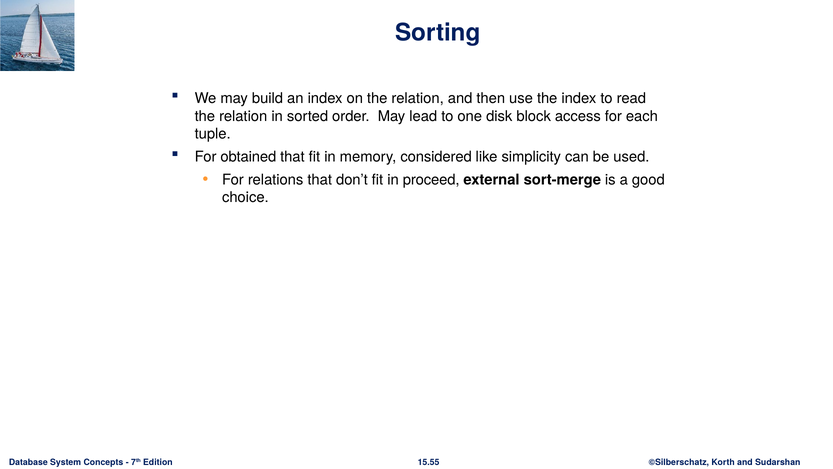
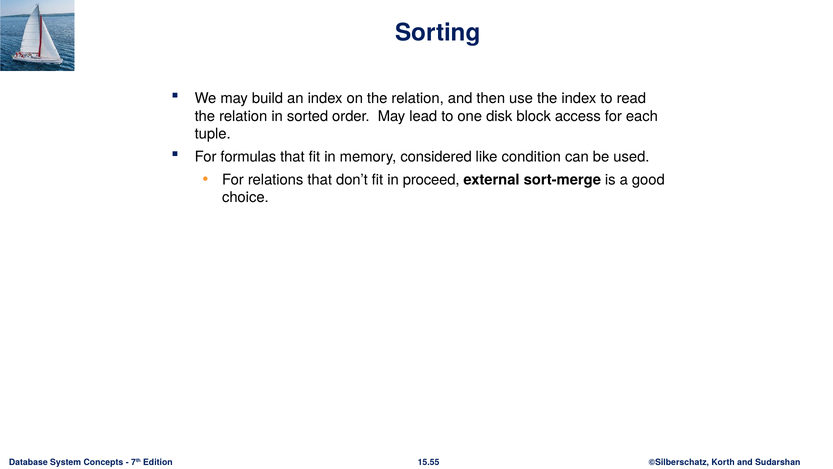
obtained: obtained -> formulas (248, 157)
simplicity: simplicity -> condition (531, 157)
